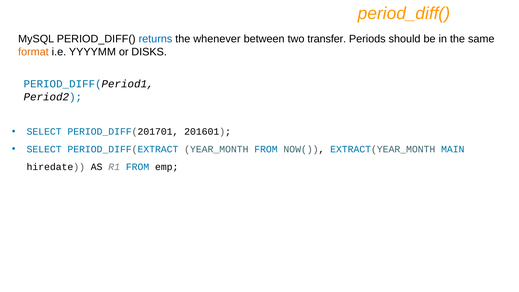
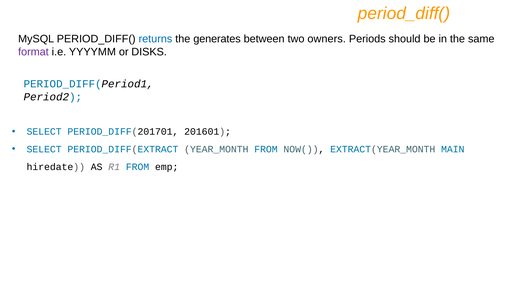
whenever: whenever -> generates (217, 39)
transfer: transfer -> owners (327, 39)
format colour: orange -> purple (33, 52)
